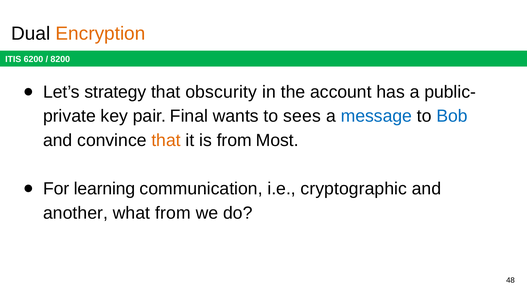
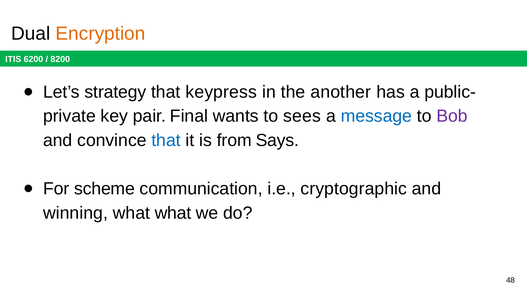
obscurity: obscurity -> keypress (221, 92)
account: account -> another (341, 92)
Bob colour: blue -> purple (452, 116)
that colour: orange -> blue (166, 141)
Most: Most -> Says (277, 141)
learning: learning -> scheme (105, 189)
another: another -> winning (76, 213)
what from: from -> what (173, 213)
